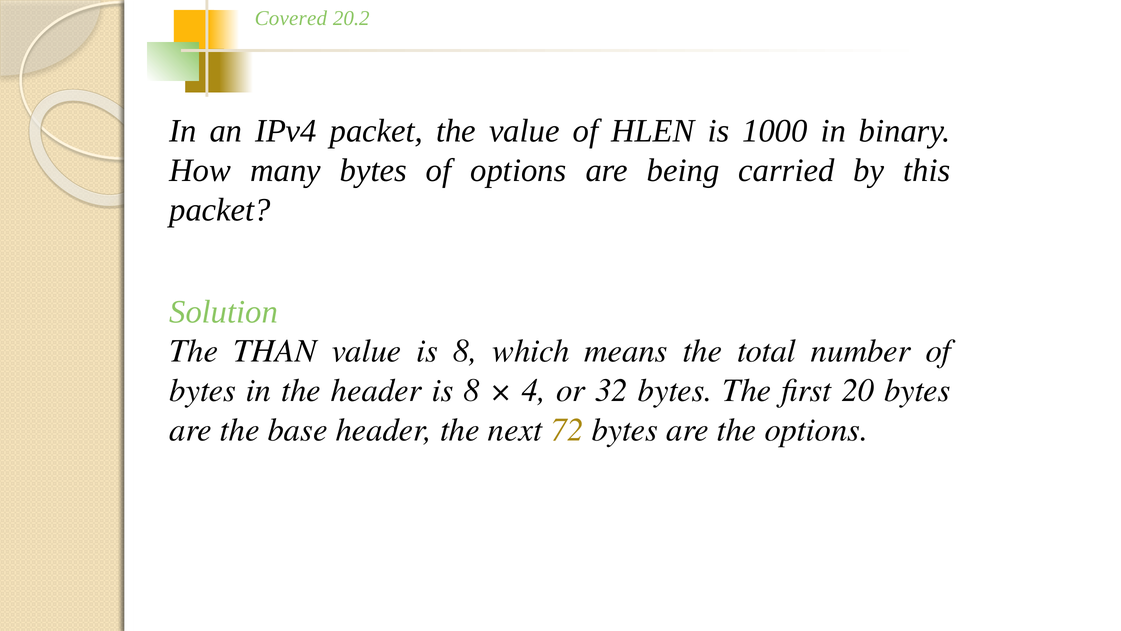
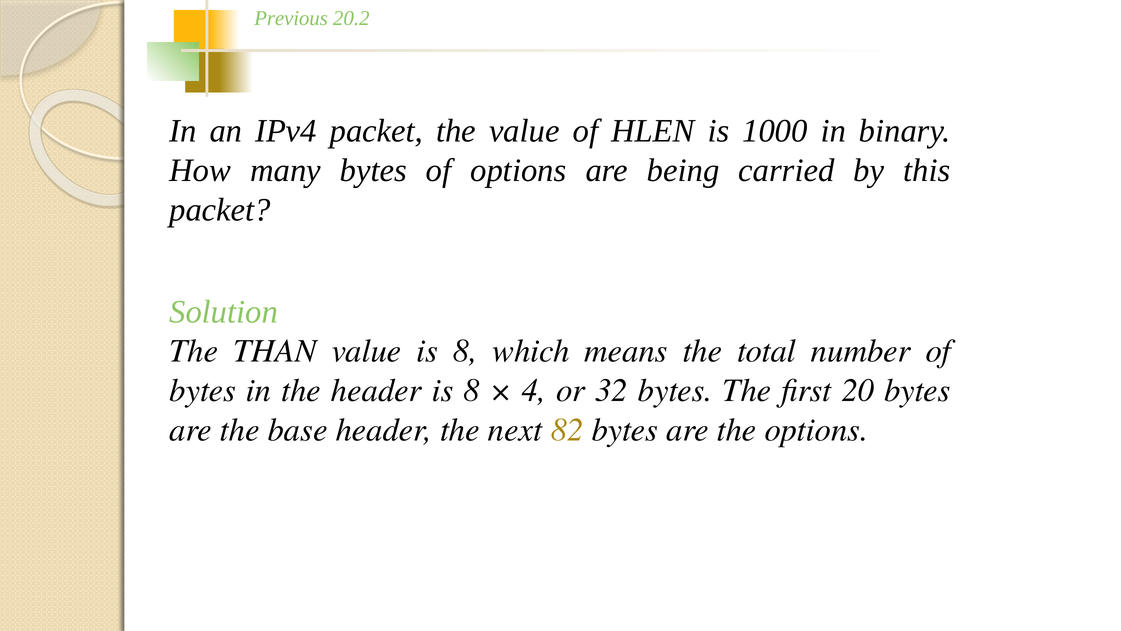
Covered: Covered -> Previous (291, 18)
72: 72 -> 82 (567, 429)
